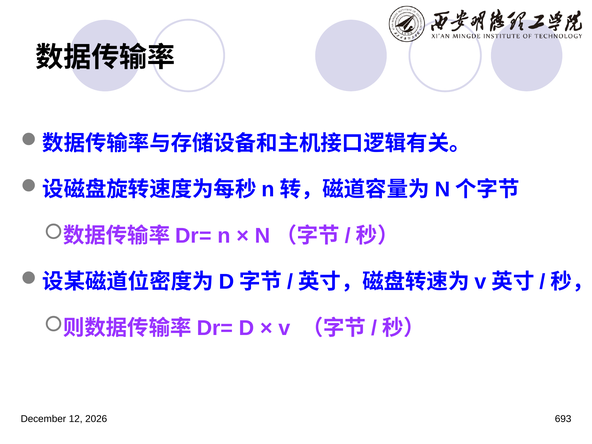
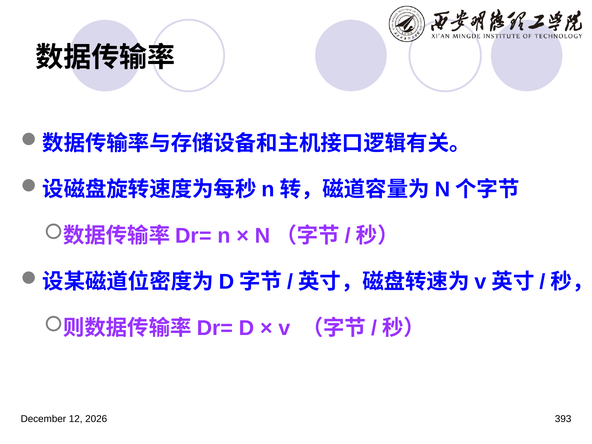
693: 693 -> 393 (563, 419)
